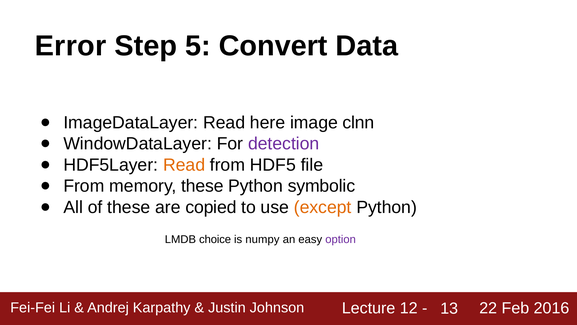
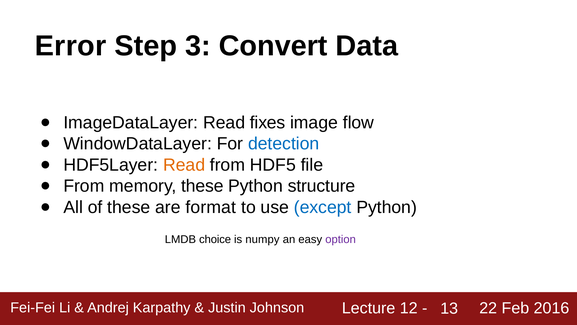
5: 5 -> 3 (198, 46)
here: here -> fixes (268, 122)
clnn: clnn -> flow (358, 122)
detection colour: purple -> blue (284, 144)
symbolic: symbolic -> structure (321, 186)
copied: copied -> format (211, 207)
except colour: orange -> blue (323, 207)
